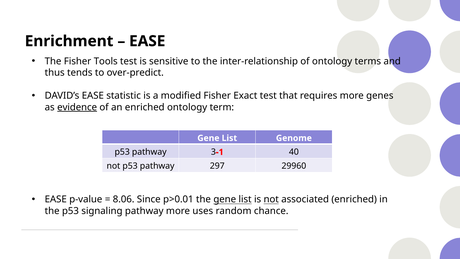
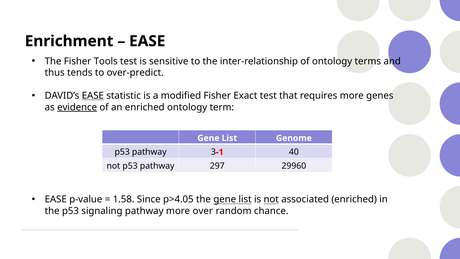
EASE underline: none -> present (93, 96)
8.06: 8.06 -> 1.58 (124, 199)
p>0.01: p>0.01 -> p>4.05 (178, 199)
uses: uses -> over (203, 211)
